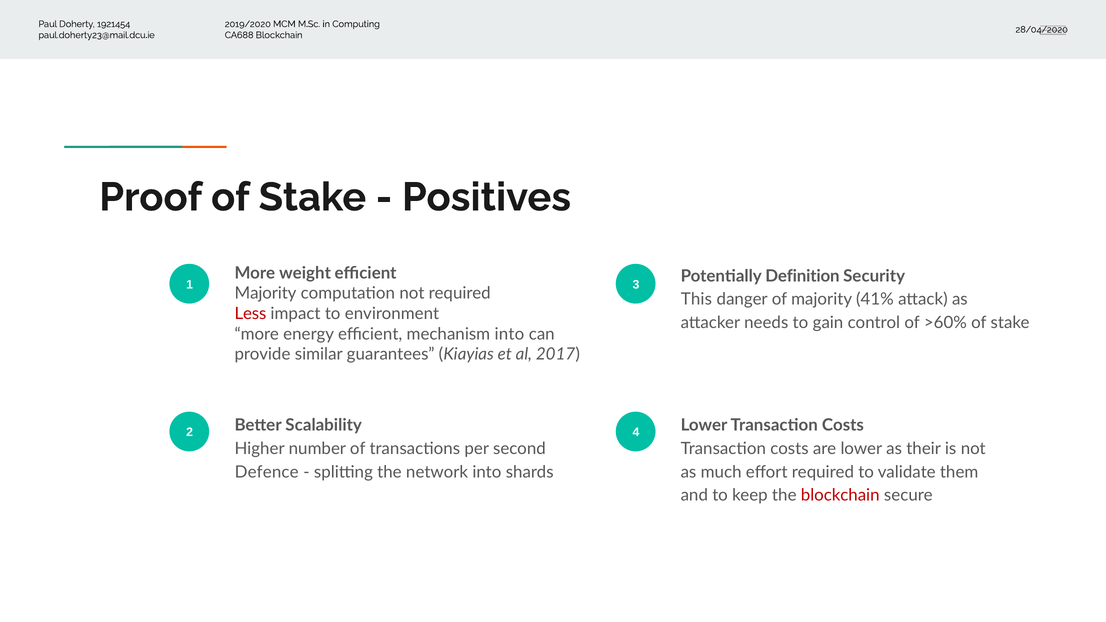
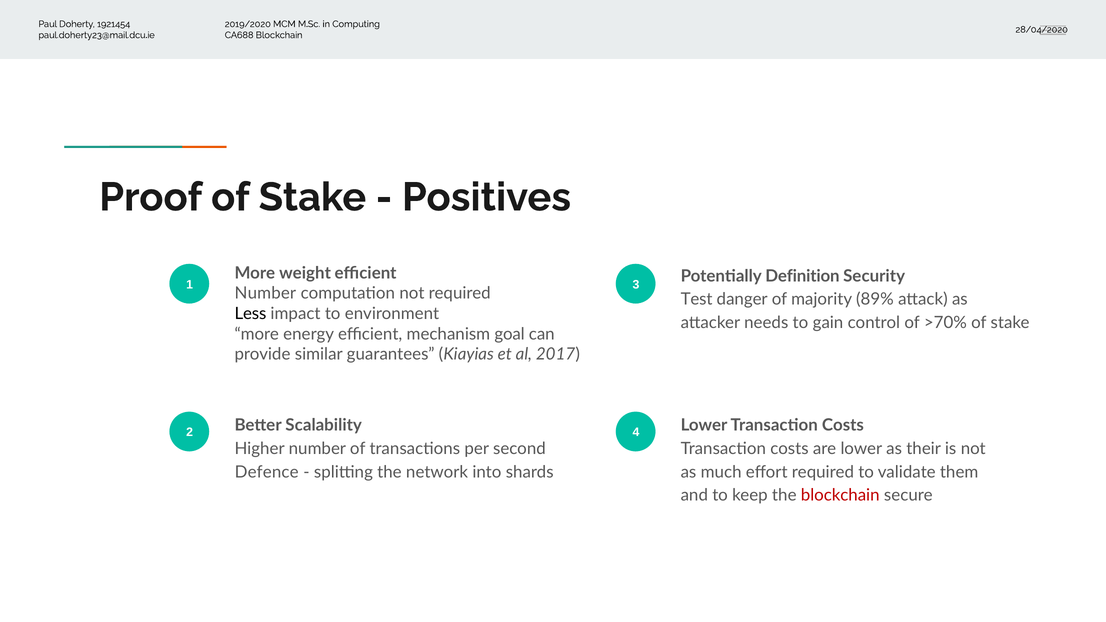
Majority: Majority -> Number (265, 293)
This: This -> Test (697, 299)
41%: 41% -> 89% (875, 299)
Less colour: red -> black (250, 314)
>60%: >60% -> >70% (945, 323)
mechanism into: into -> goal (510, 334)
